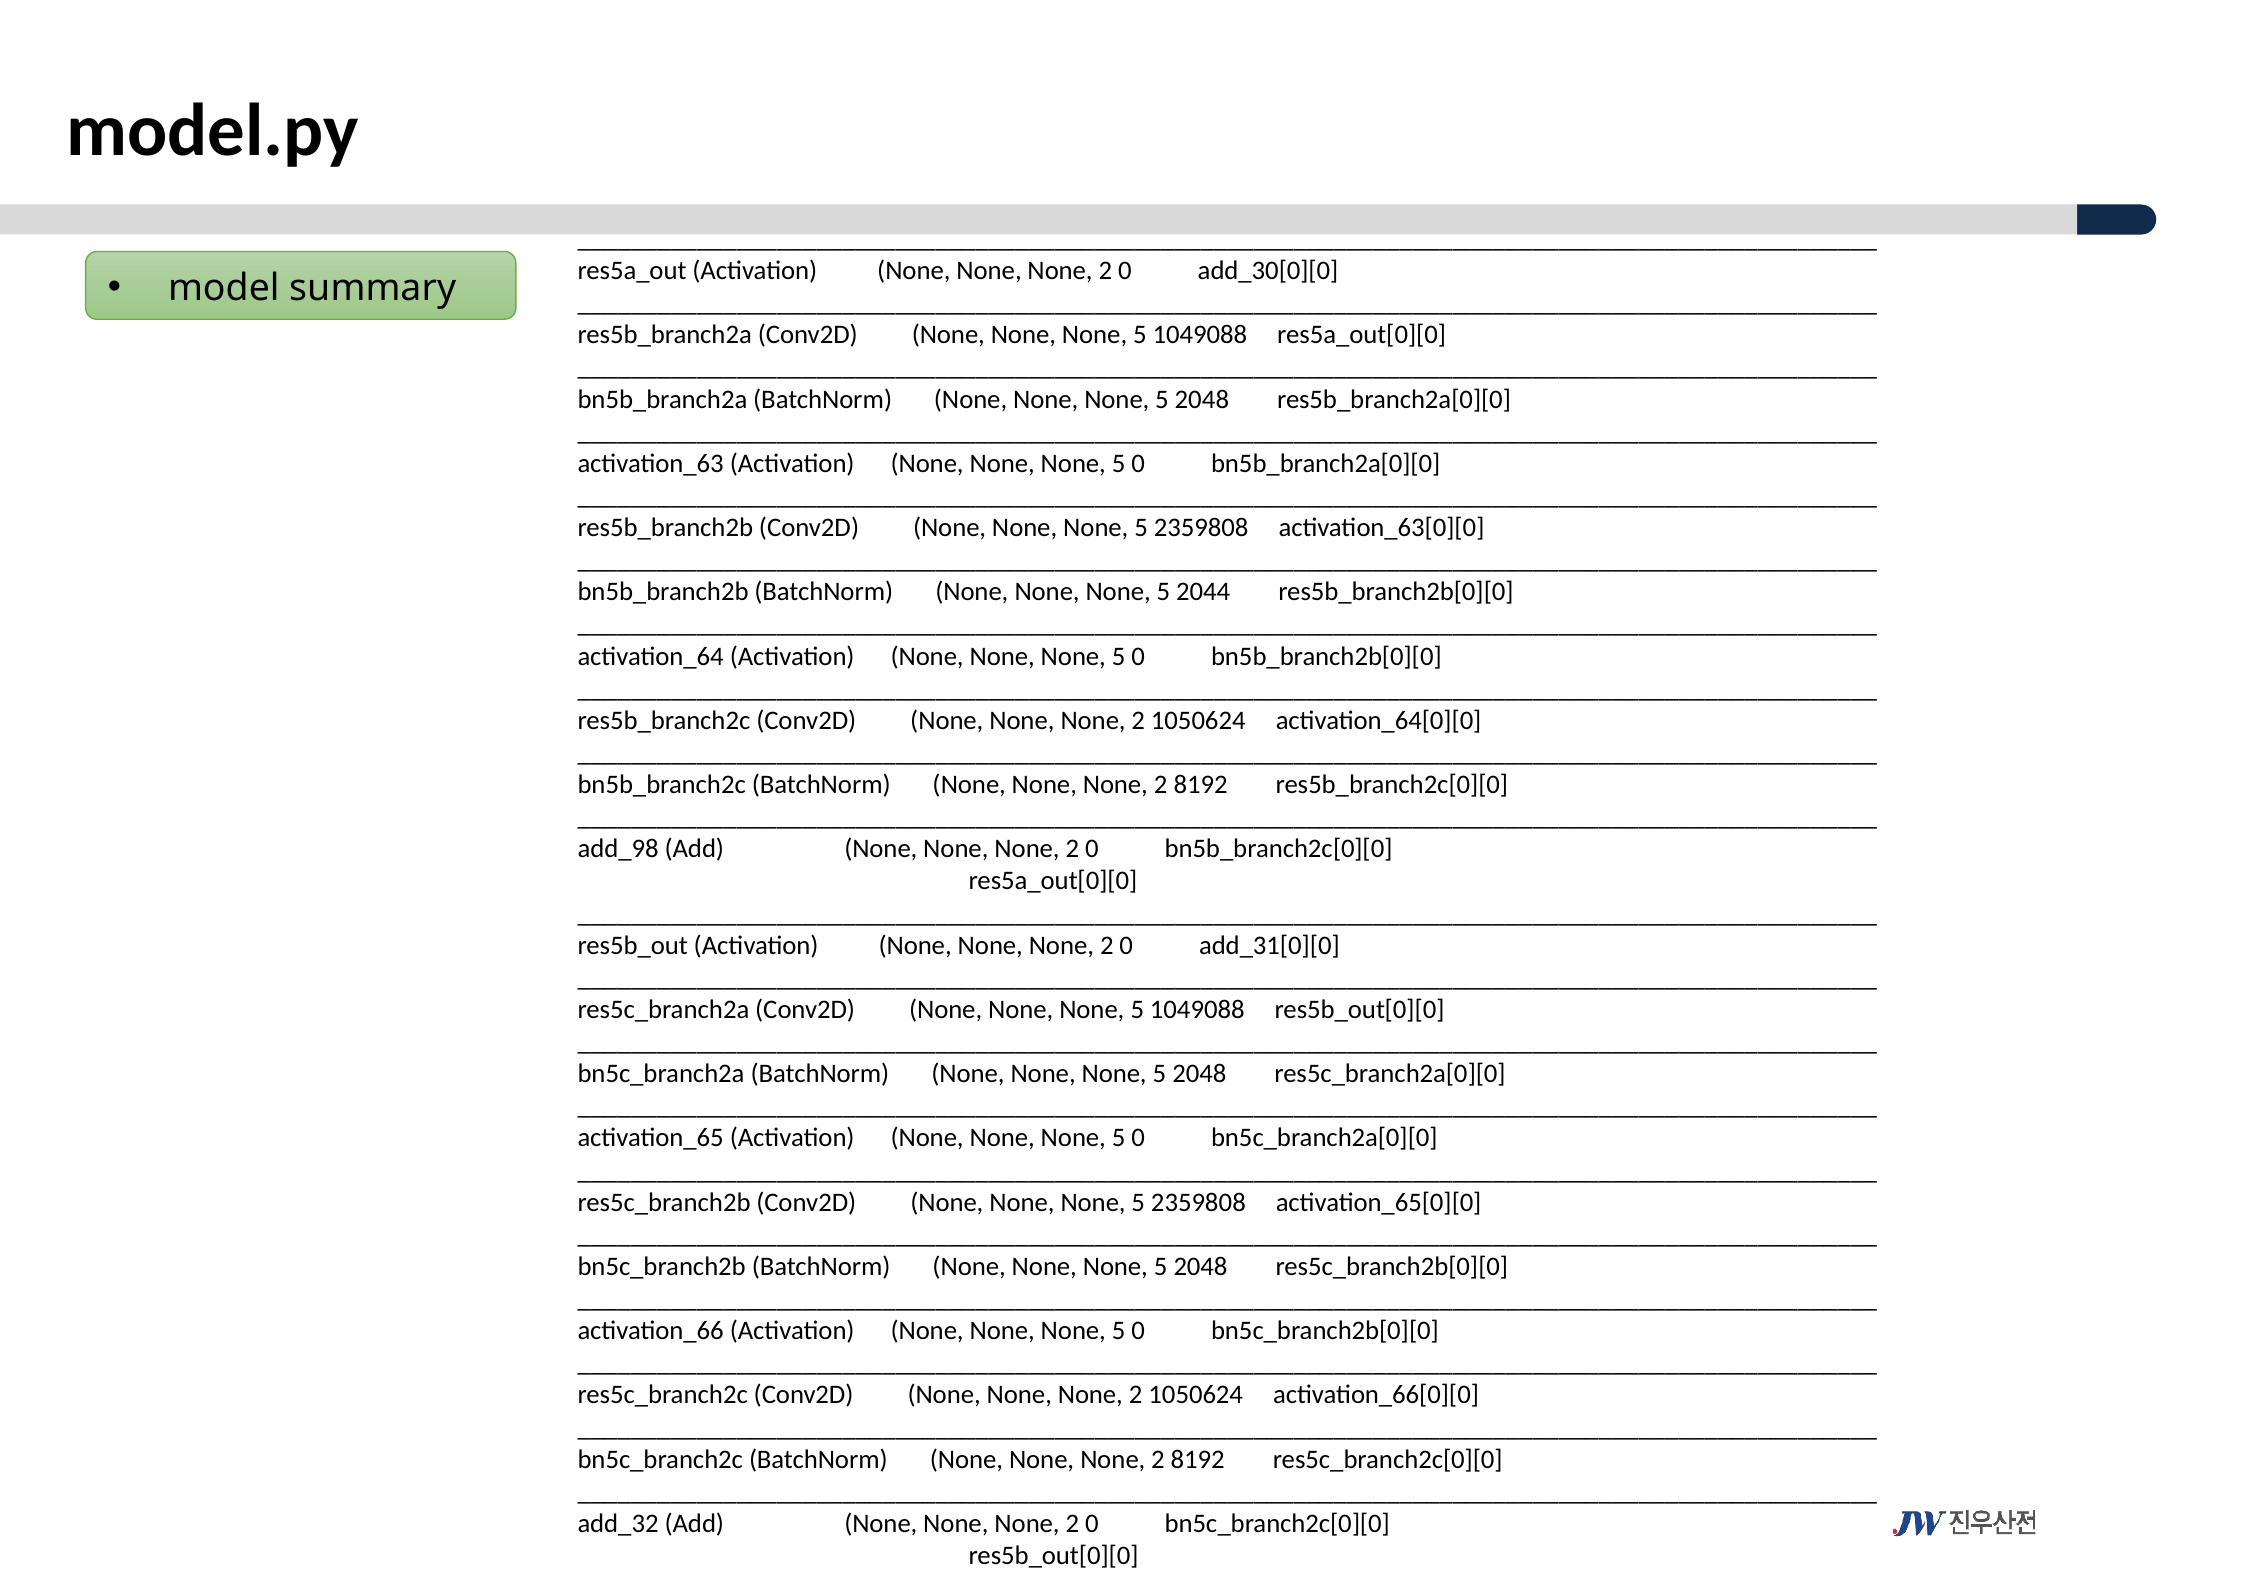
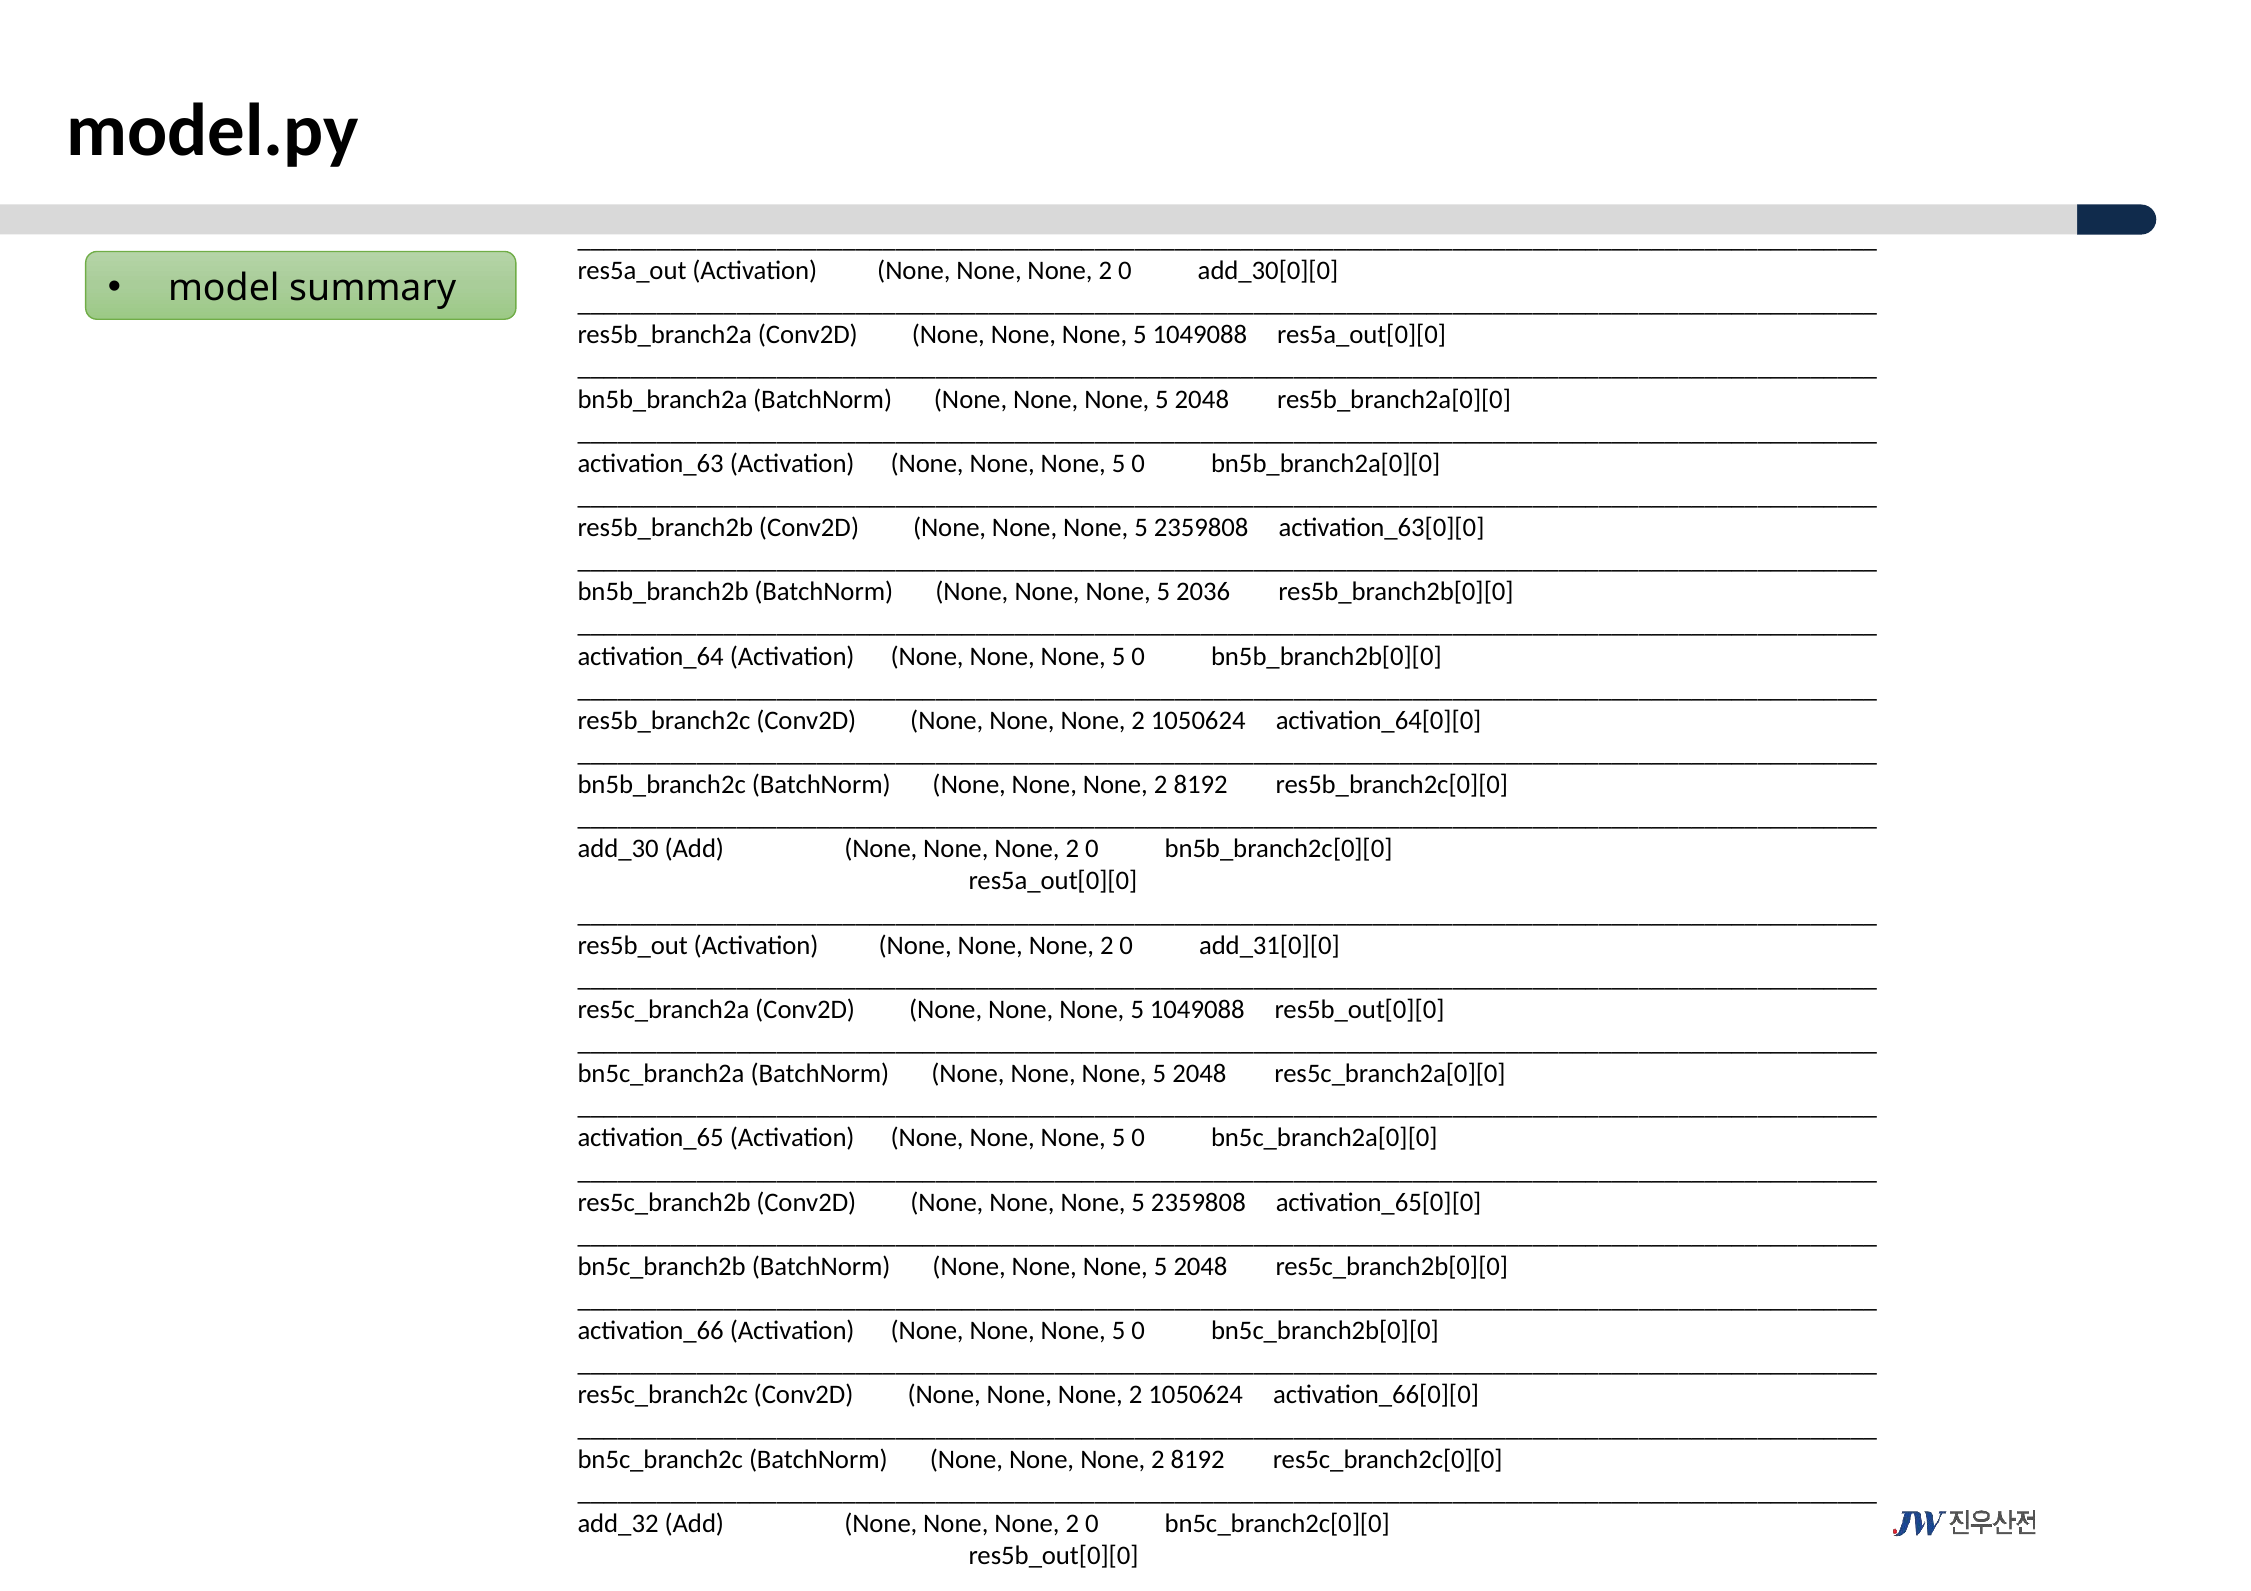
2044: 2044 -> 2036 (1203, 592)
add_98: add_98 -> add_30 (618, 849)
